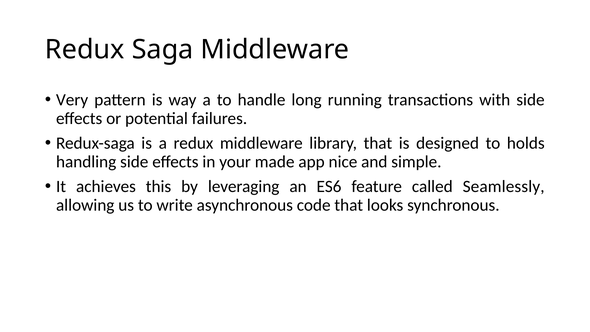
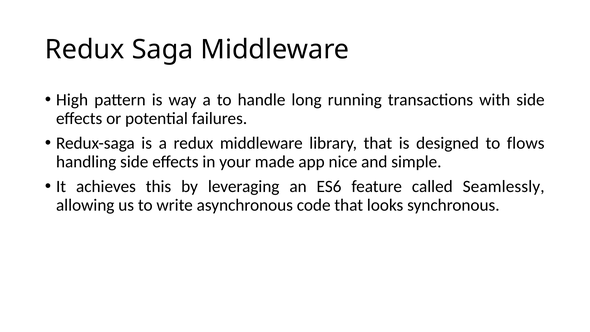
Very: Very -> High (72, 100)
holds: holds -> flows (526, 143)
